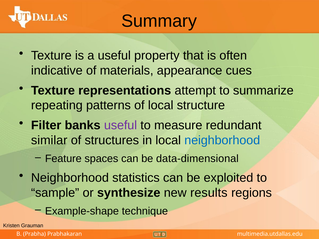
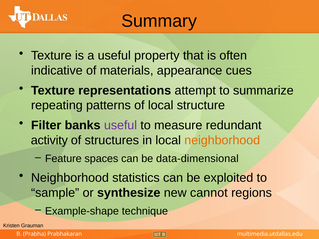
similar: similar -> activity (49, 140)
neighborhood colour: blue -> orange (222, 140)
results: results -> cannot (209, 193)
